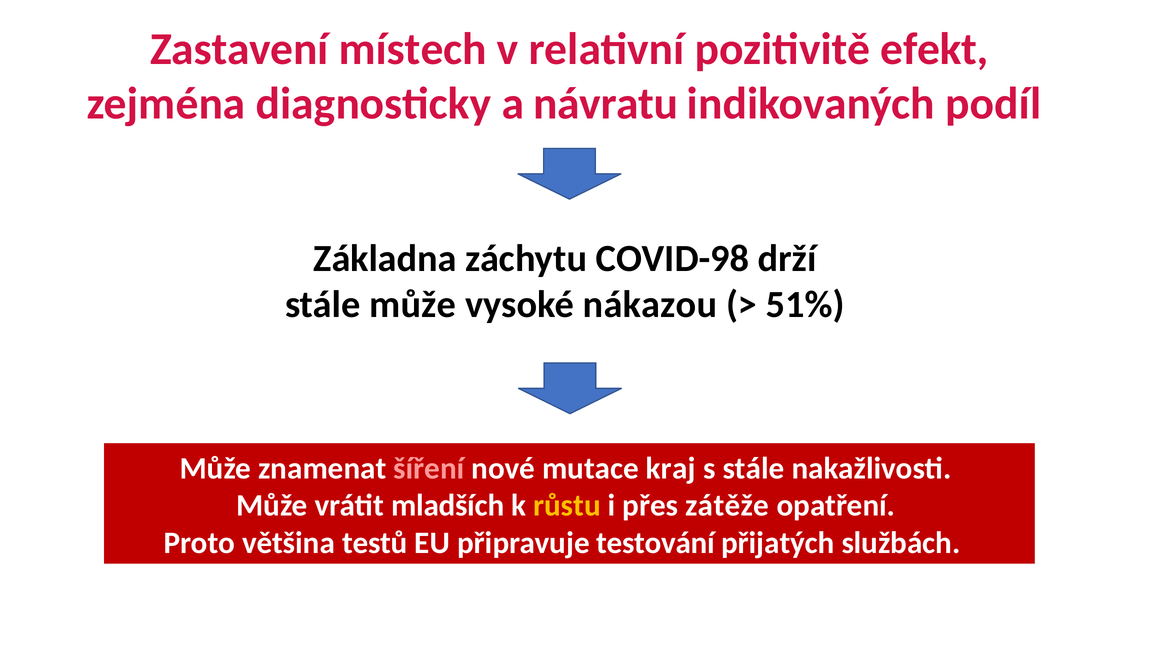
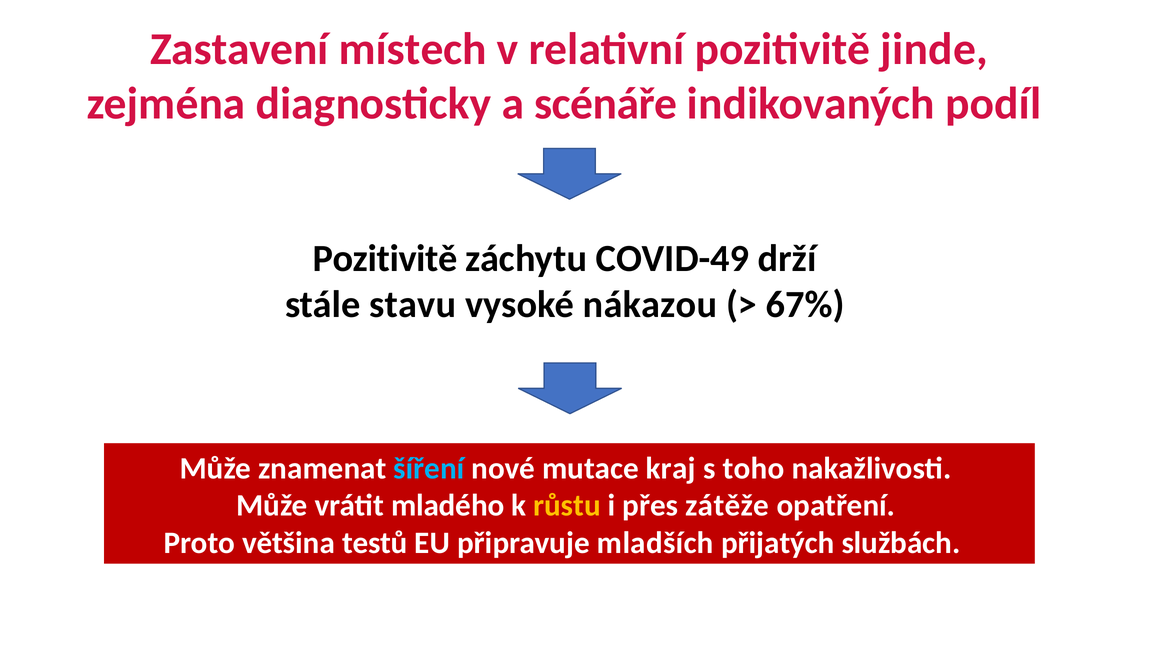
efekt: efekt -> jinde (934, 49)
návratu: návratu -> scénáře (606, 104)
Základna: Základna -> Pozitivitě (385, 259)
COVID-98: COVID-98 -> COVID-49 (672, 259)
stále může: může -> stavu (413, 305)
51%: 51% -> 67% (805, 305)
šíření colour: pink -> light blue (429, 469)
s stále: stále -> toho (753, 469)
mladších: mladších -> mladého (448, 506)
testování: testování -> mladších (655, 543)
